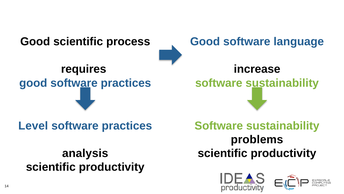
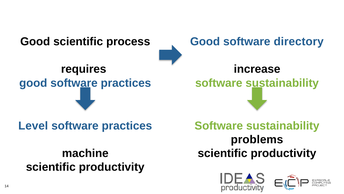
language: language -> directory (299, 41)
analysis: analysis -> machine (85, 153)
